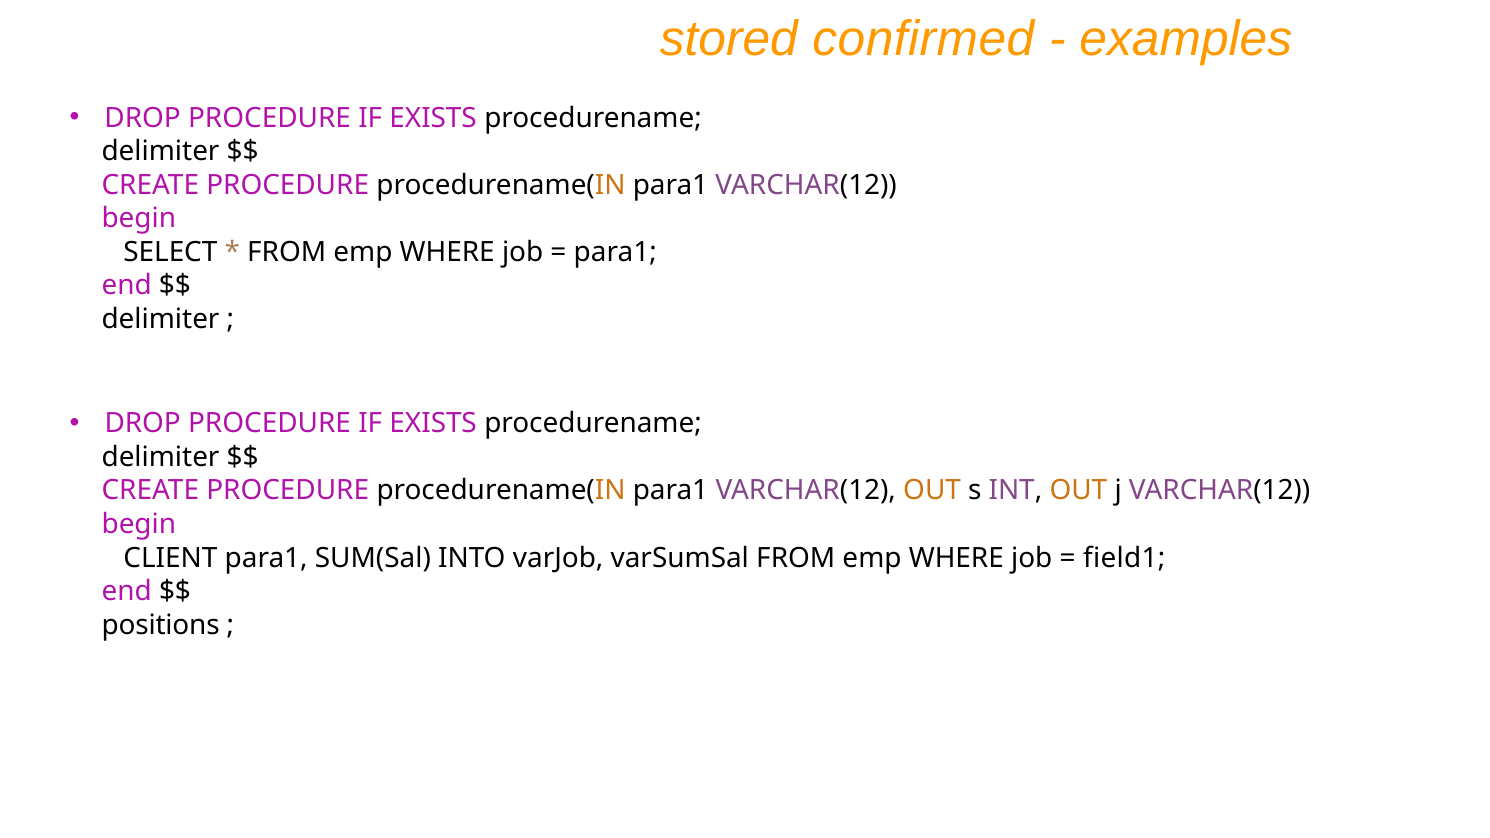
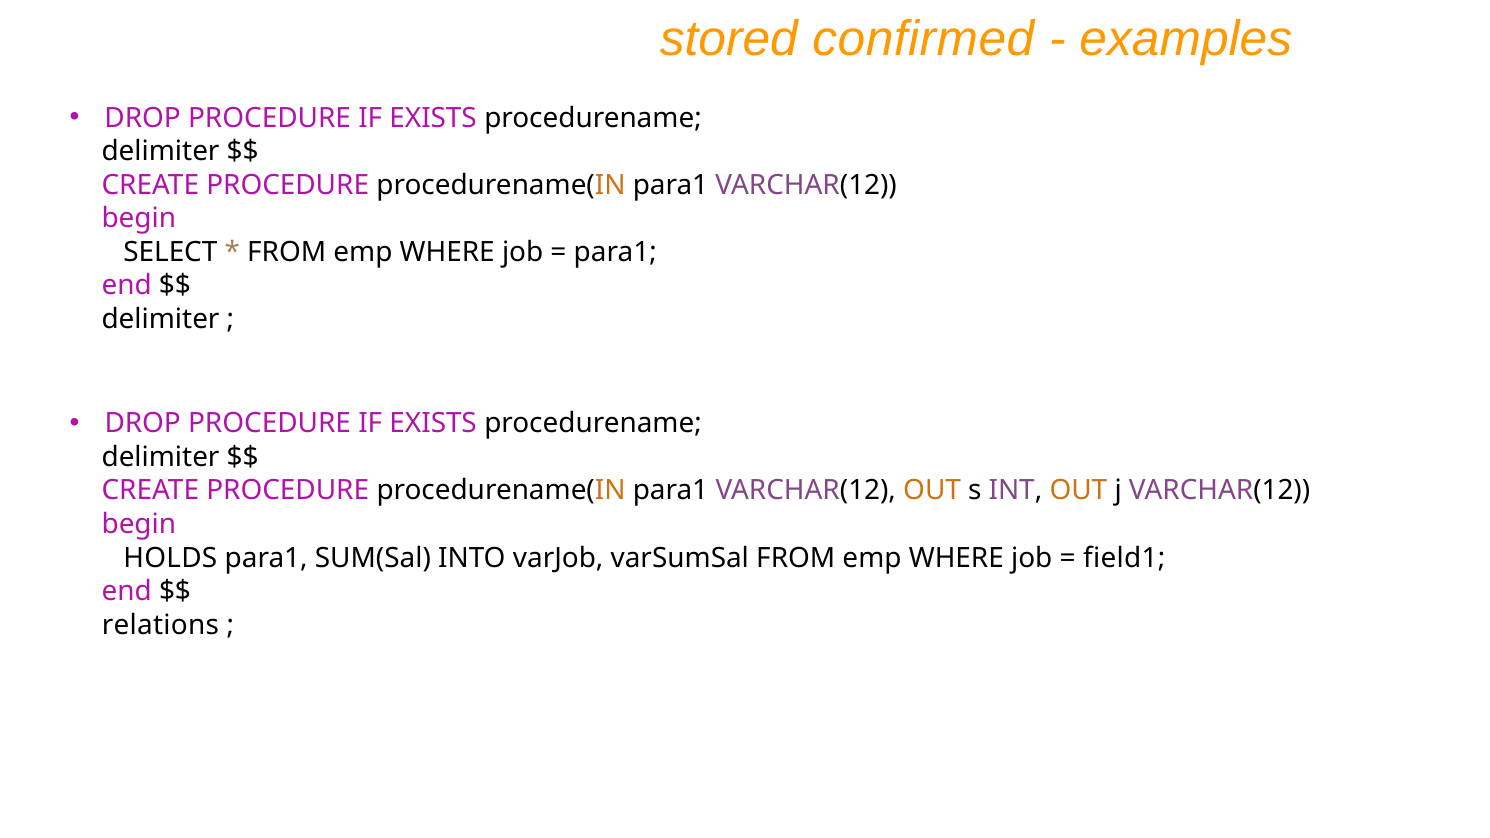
CLIENT: CLIENT -> HOLDS (170, 558)
positions: positions -> relations (160, 625)
